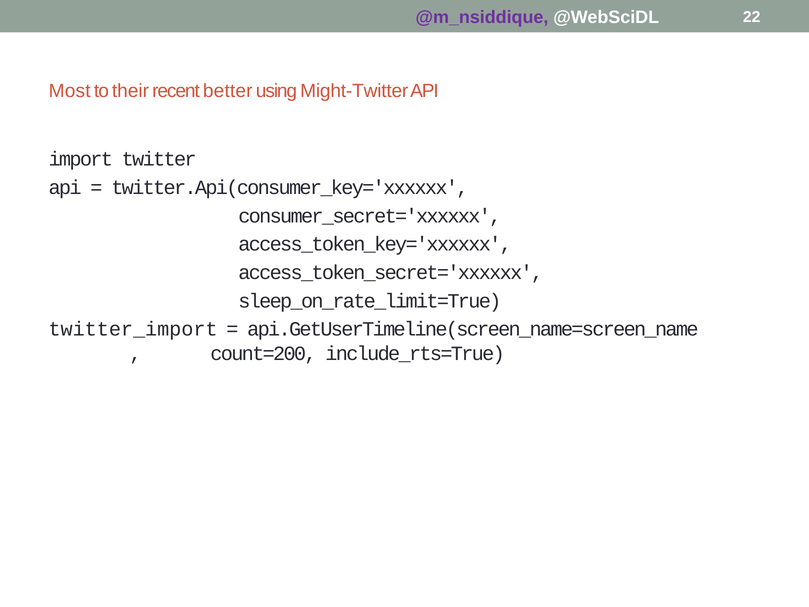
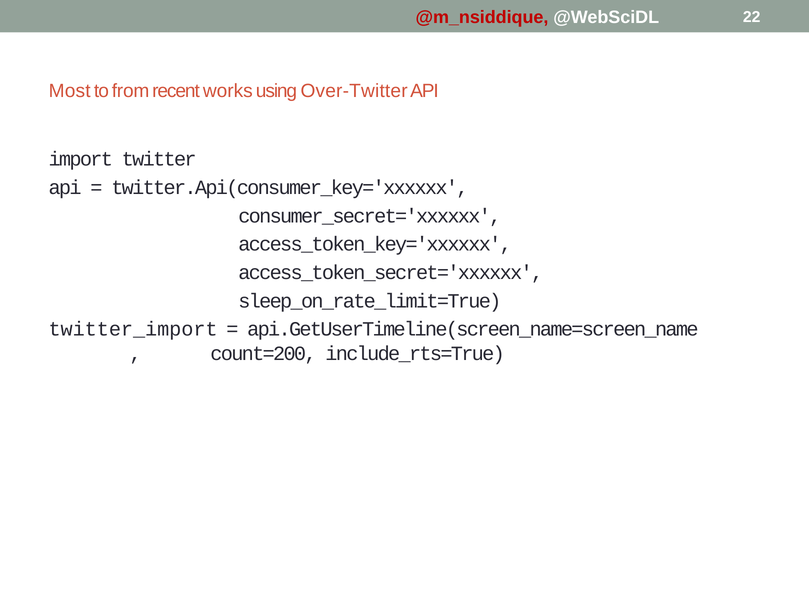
@m_nsiddique colour: purple -> red (482, 17)
their: their -> from (131, 91)
better: better -> works (228, 91)
Might-Twitter: Might-Twitter -> Over-Twitter (354, 91)
